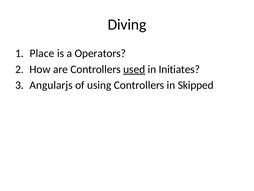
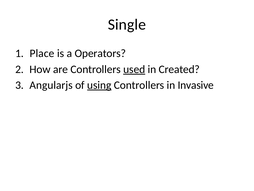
Diving: Diving -> Single (127, 25)
Initiates: Initiates -> Created (179, 69)
using underline: none -> present (99, 85)
Skipped: Skipped -> Invasive (196, 85)
